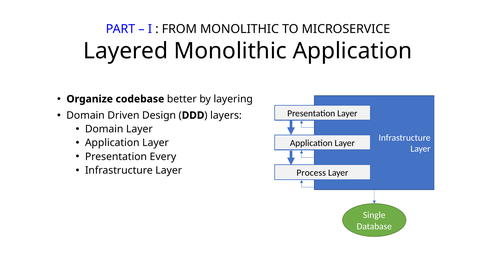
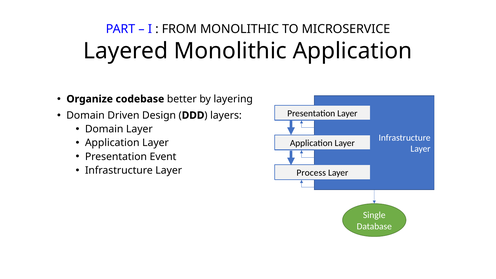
Every: Every -> Event (163, 157)
